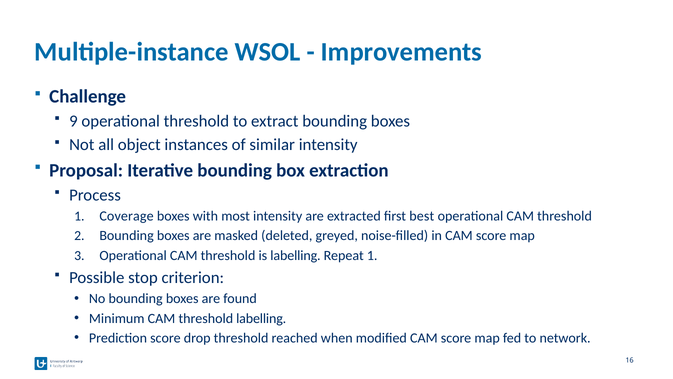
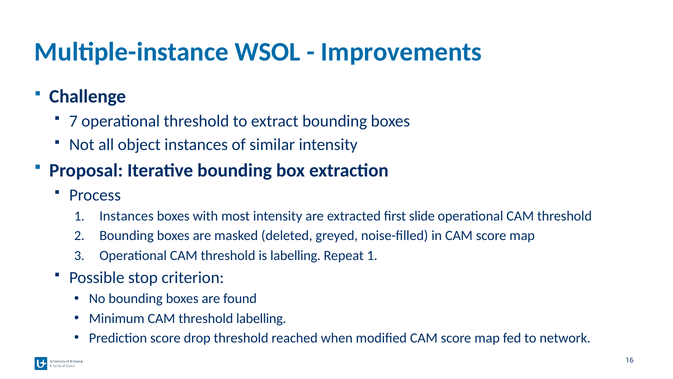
9: 9 -> 7 (73, 121)
1 Coverage: Coverage -> Instances (127, 216)
best: best -> slide (422, 216)
